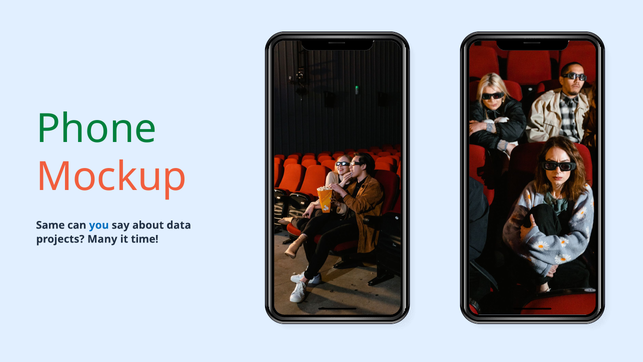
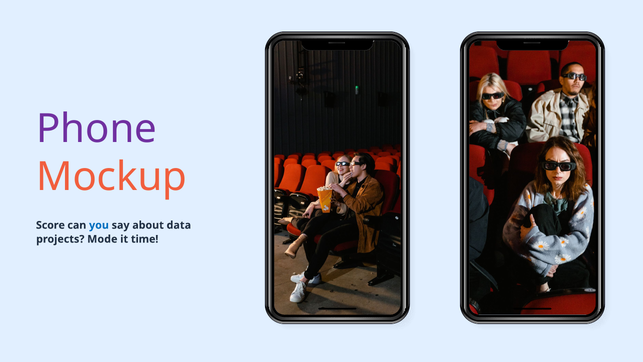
Phone colour: green -> purple (97, 129)
Same: Same -> Score (50, 225)
Many: Many -> Mode (102, 239)
